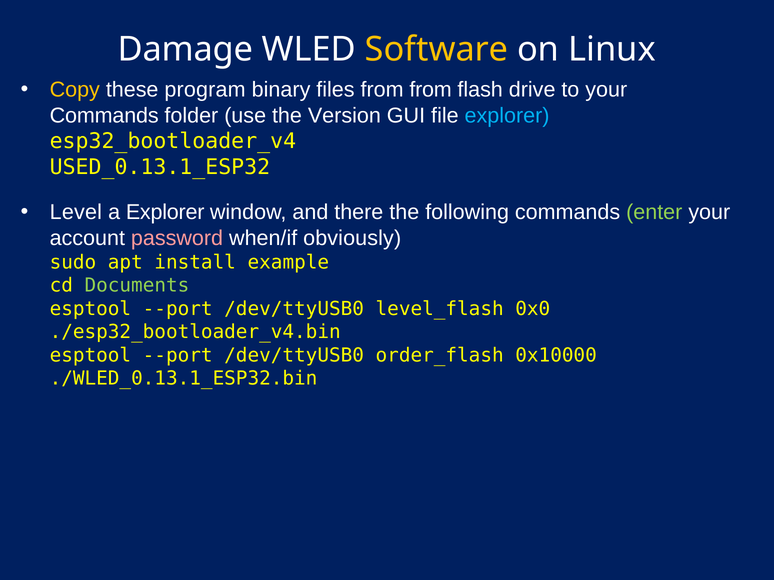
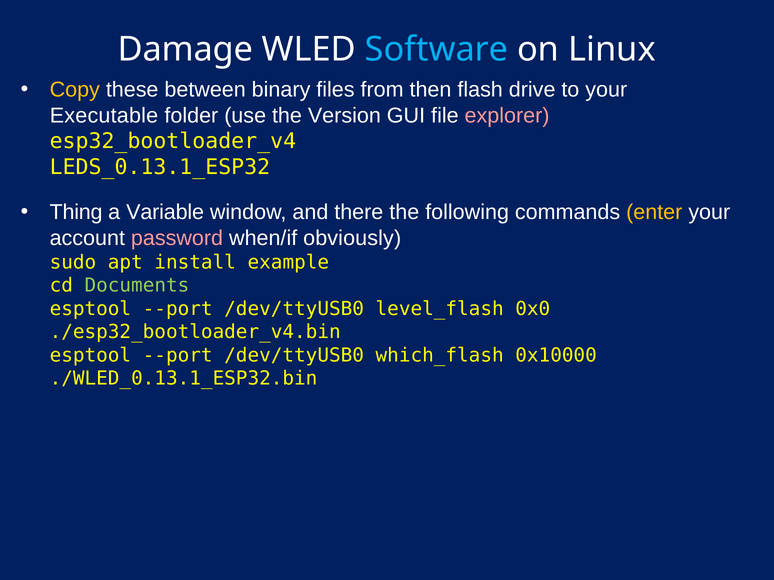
Software colour: yellow -> light blue (437, 49)
program: program -> between (205, 90)
from from: from -> then (430, 90)
Commands: Commands -> Executable (104, 116)
explorer colour: light blue -> pink (507, 116)
USED_0.13.1_ESP32: USED_0.13.1_ESP32 -> LEDS_0.13.1_ESP32 (160, 167)
Level: Level -> Thing (76, 212)
a Explorer: Explorer -> Variable (165, 212)
enter colour: light green -> yellow (654, 212)
order_flash: order_flash -> which_flash (440, 355)
